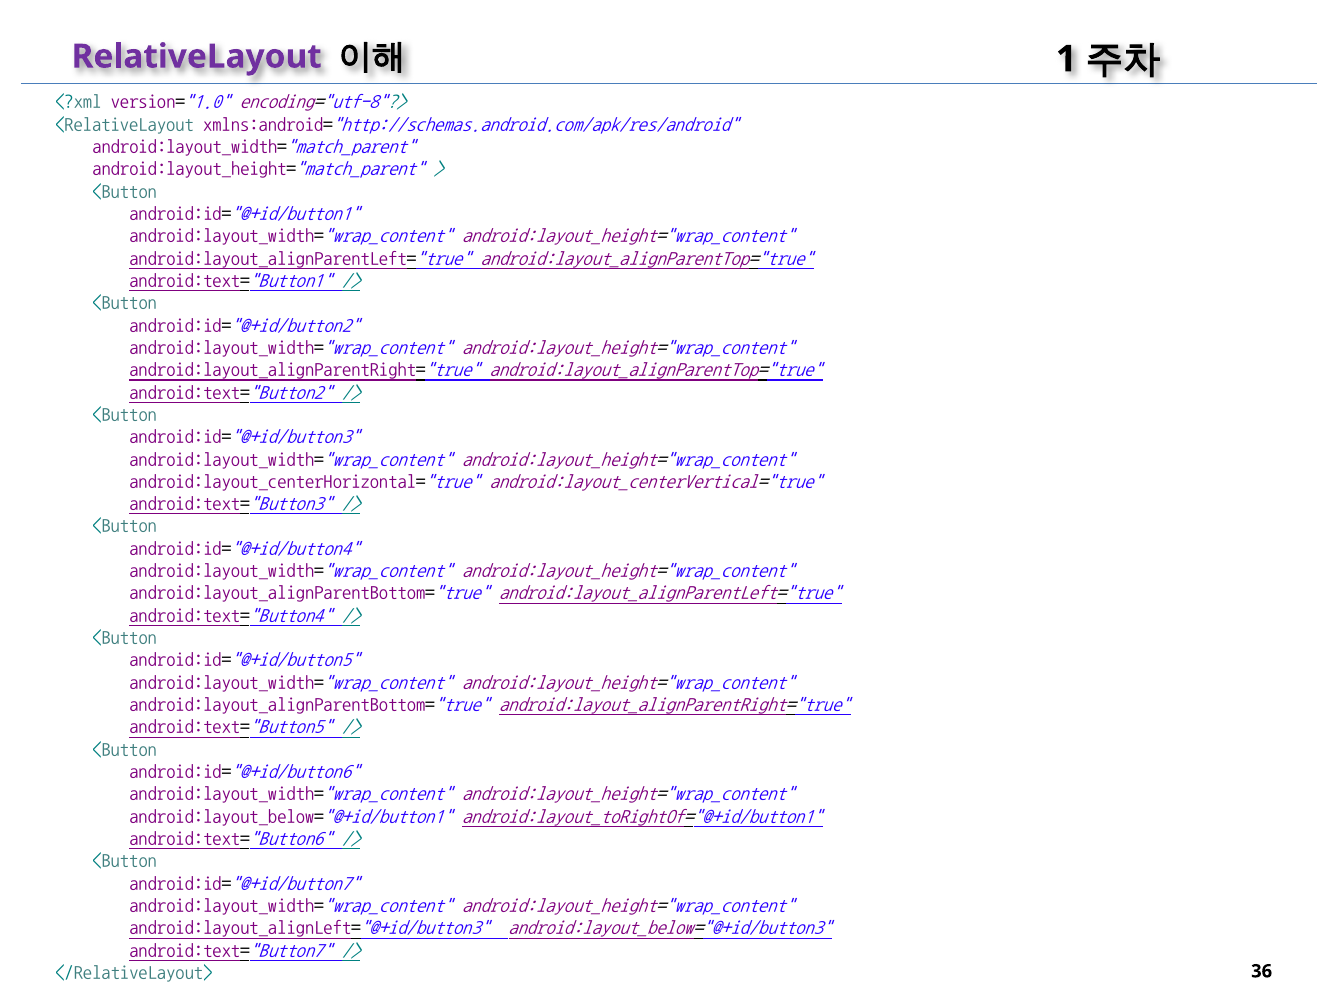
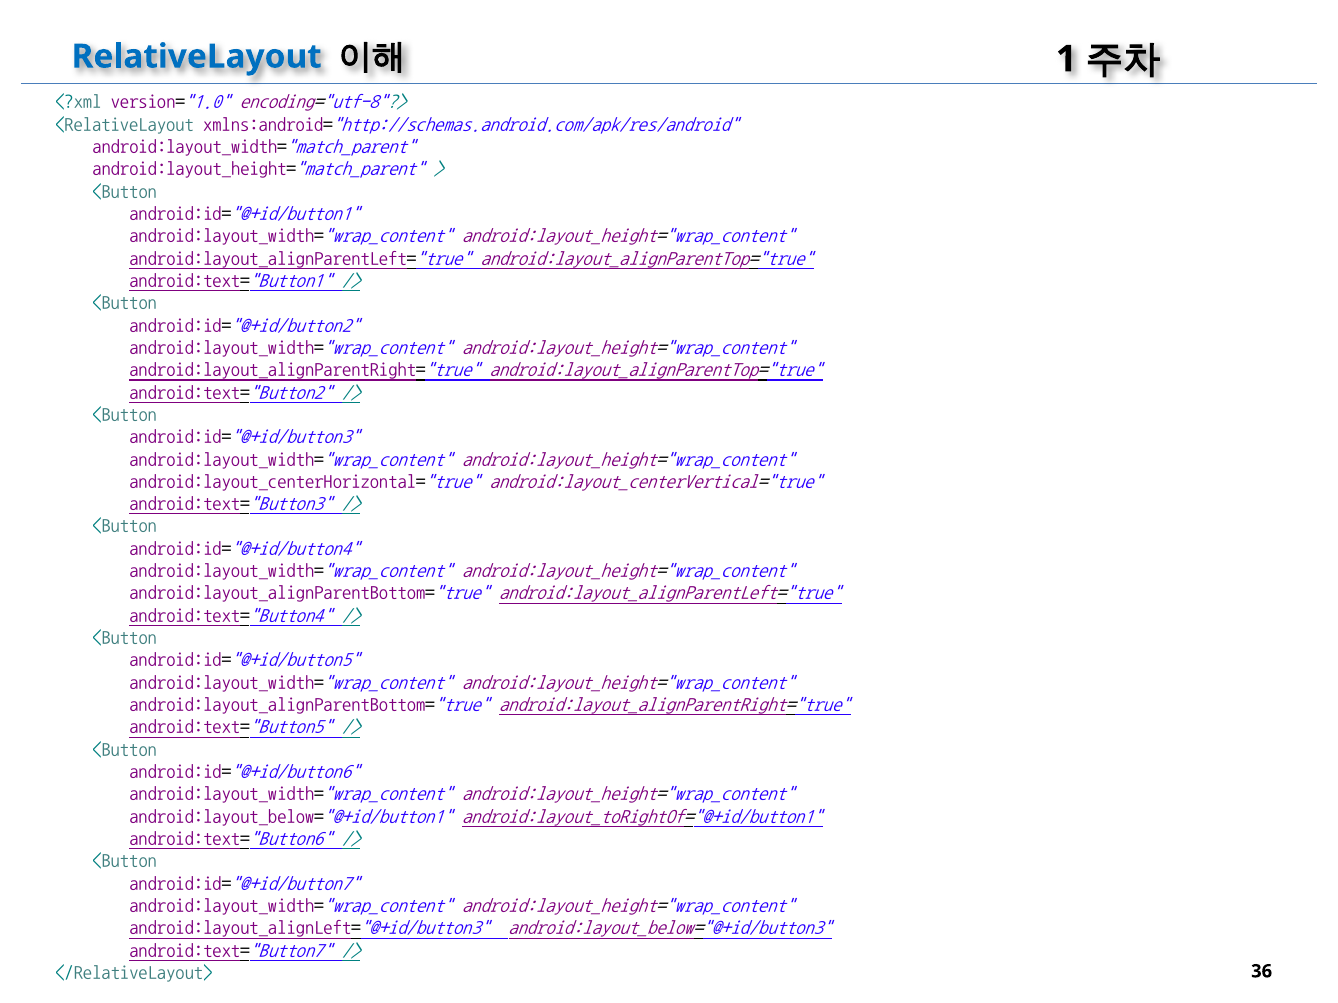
RelativeLayout colour: purple -> blue (197, 57)
